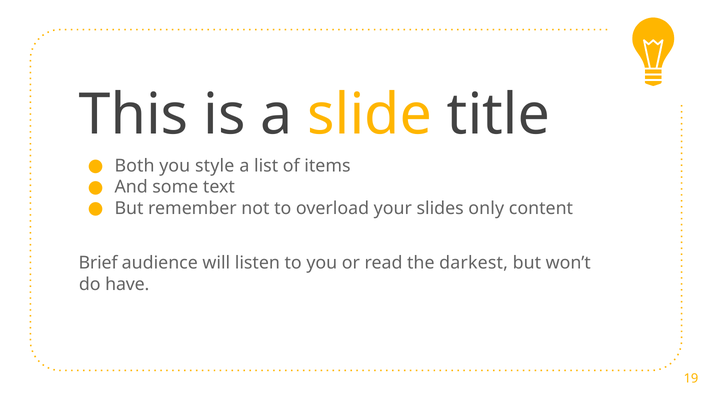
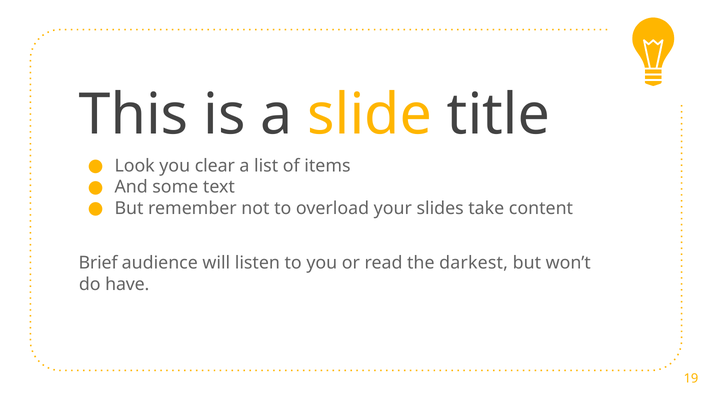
Both: Both -> Look (135, 166)
style: style -> clear (215, 166)
only: only -> take (486, 209)
